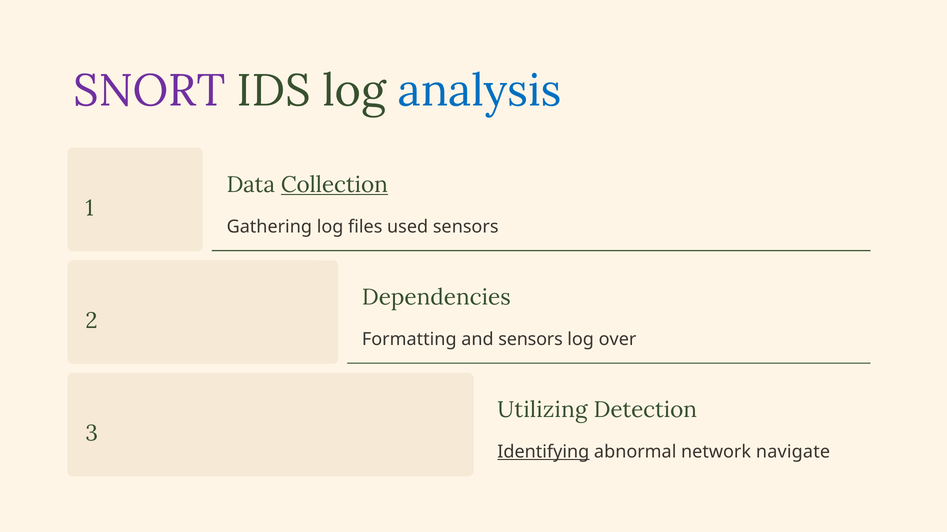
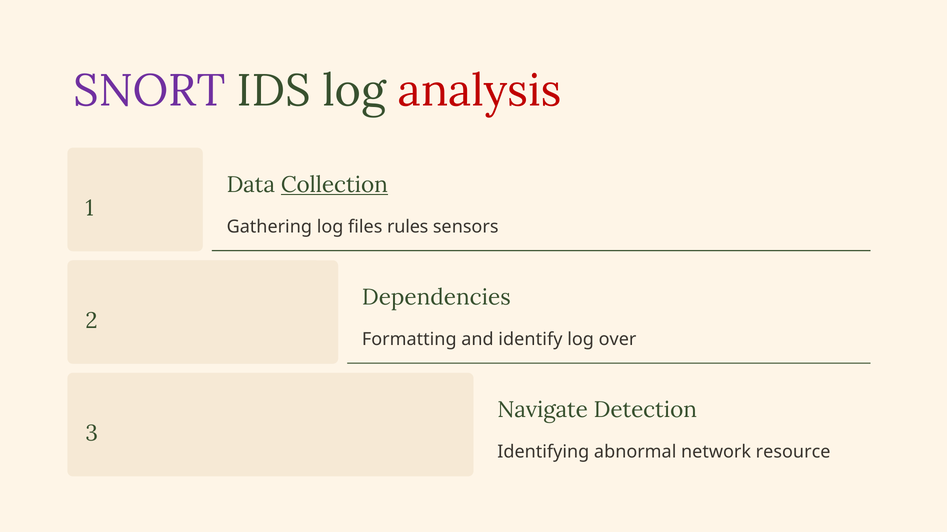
analysis colour: blue -> red (480, 91)
used: used -> rules (408, 227)
and sensors: sensors -> identify (530, 340)
Utilizing: Utilizing -> Navigate (543, 410)
Identifying underline: present -> none (543, 452)
navigate: navigate -> resource (793, 452)
